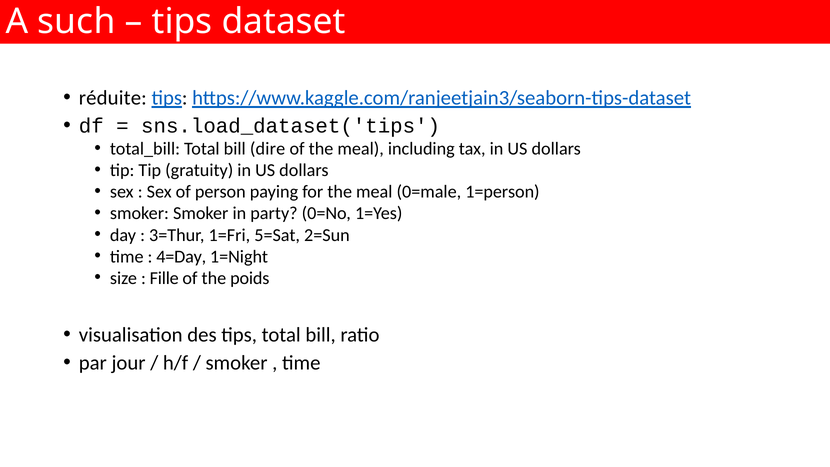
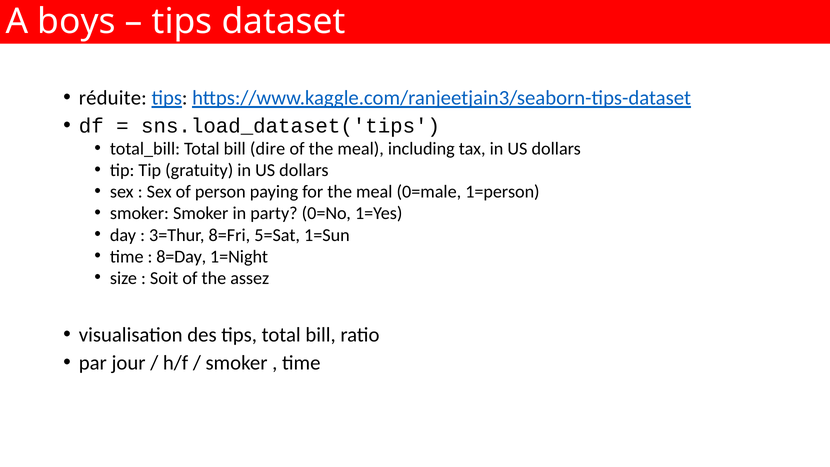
such: such -> boys (76, 22)
1=Fri: 1=Fri -> 8=Fri (229, 235)
2=Sun: 2=Sun -> 1=Sun (327, 235)
4=Day: 4=Day -> 8=Day (181, 256)
Fille: Fille -> Soit (164, 278)
poids: poids -> assez (250, 278)
